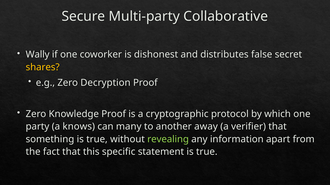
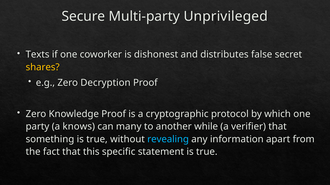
Collaborative: Collaborative -> Unprivileged (226, 16)
Wally: Wally -> Texts (38, 55)
away: away -> while (206, 127)
revealing colour: light green -> light blue (168, 140)
